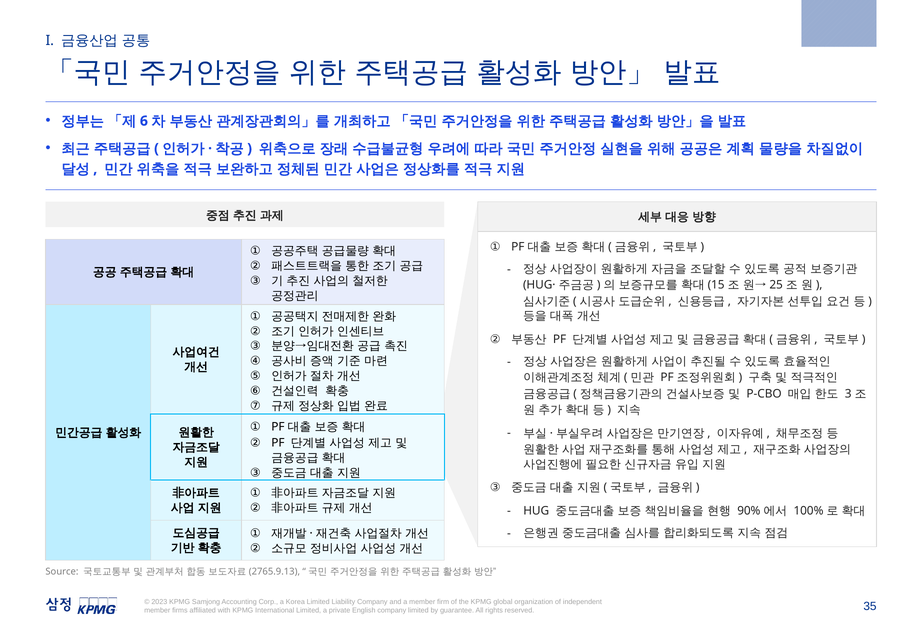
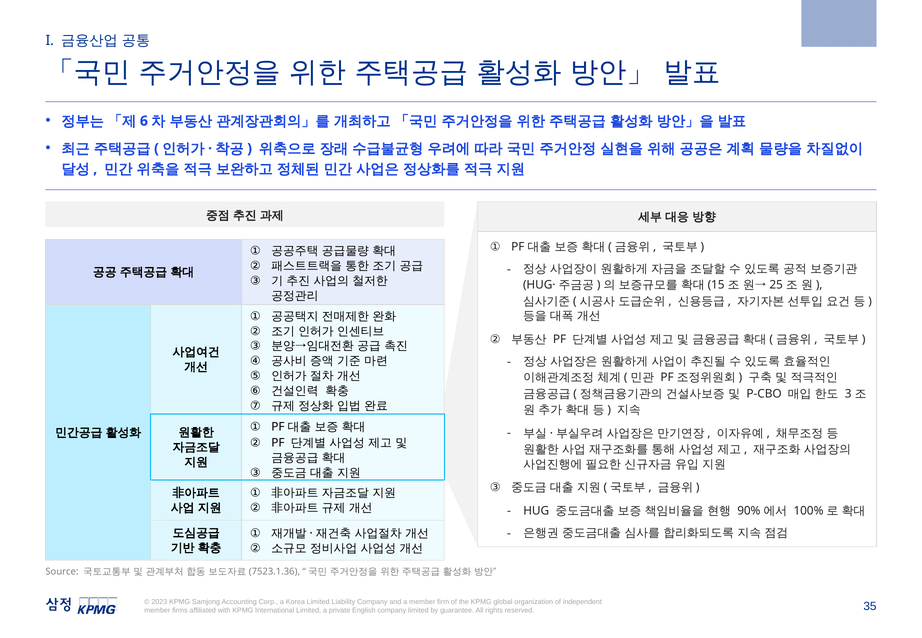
2765.9.13: 2765.9.13 -> 7523.1.36 (274, 572)
